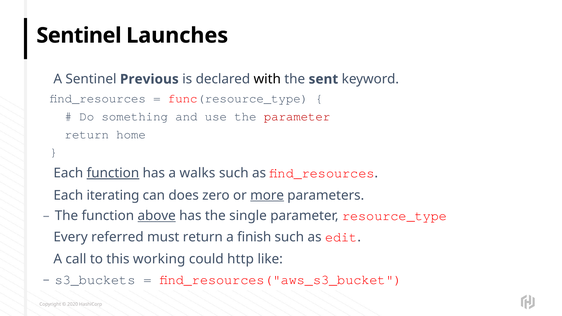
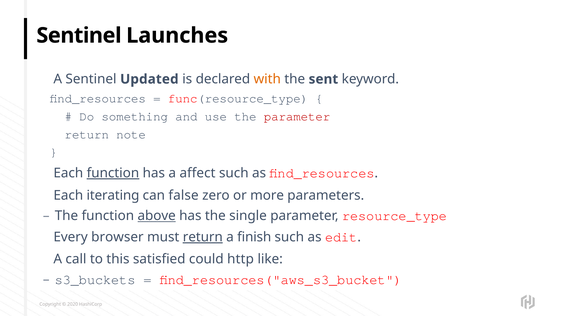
Previous: Previous -> Updated (149, 79)
with colour: black -> orange (267, 79)
home: home -> note (131, 134)
walks: walks -> affect (198, 173)
does: does -> false (184, 195)
more underline: present -> none (267, 195)
referred: referred -> browser (117, 237)
return underline: none -> present (203, 237)
working: working -> satisfied (159, 259)
